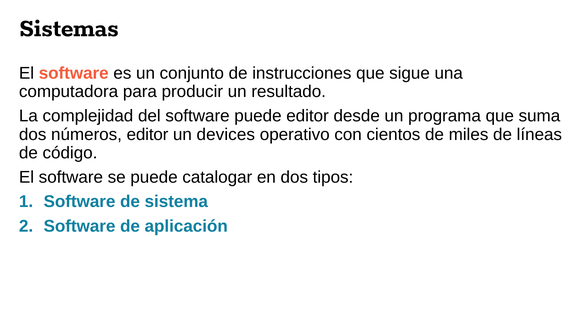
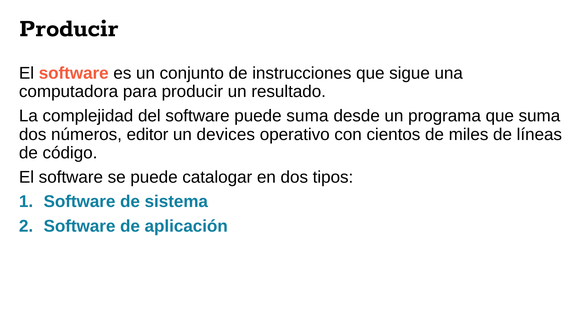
Sistemas: Sistemas -> Producir (69, 27)
puede editor: editor -> suma (307, 116)
